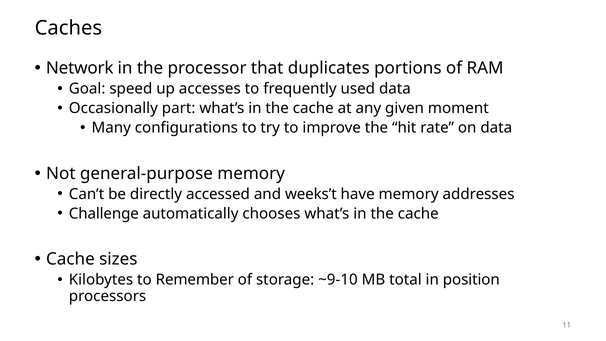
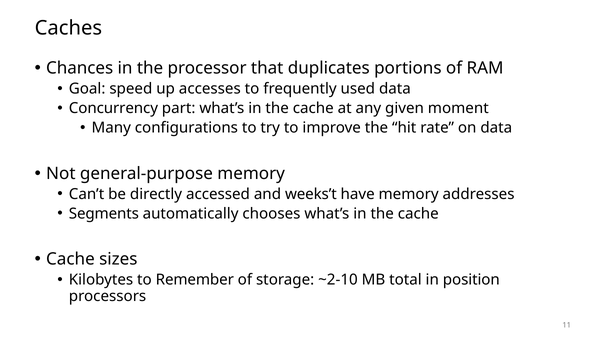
Network: Network -> Chances (80, 68)
Occasionally: Occasionally -> Concurrency (113, 108)
Challenge: Challenge -> Segments (104, 214)
~9-10: ~9-10 -> ~2-10 (338, 280)
